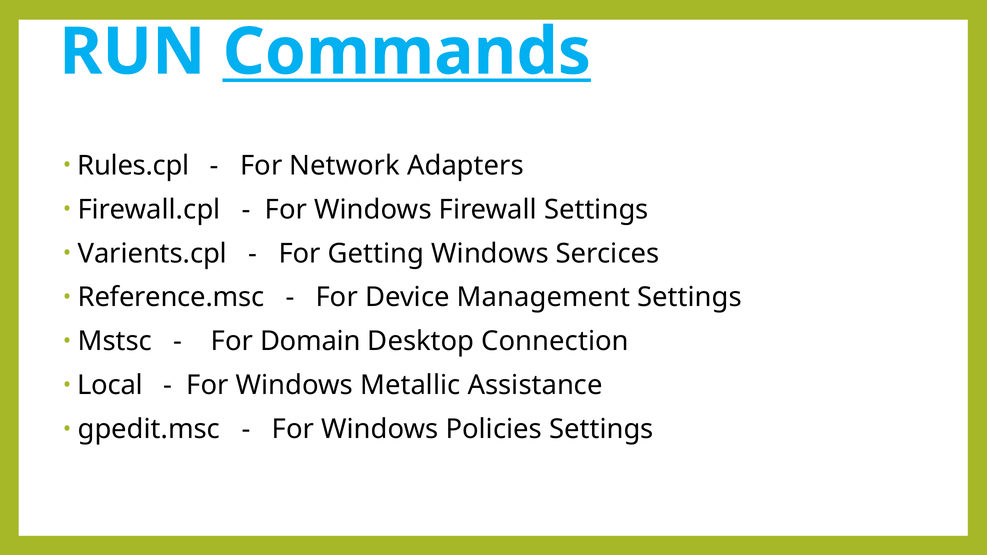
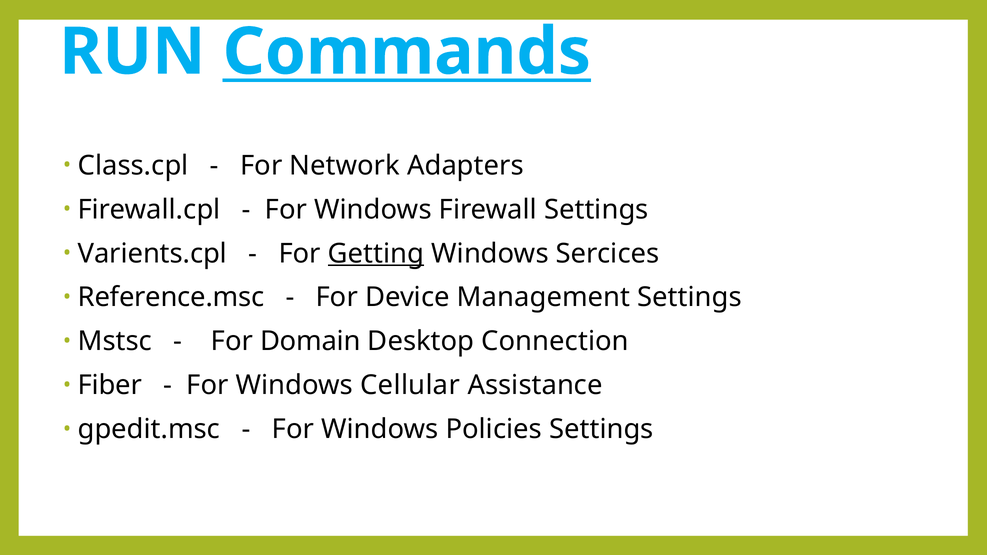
Rules.cpl: Rules.cpl -> Class.cpl (133, 166)
Getting underline: none -> present (376, 254)
Local: Local -> Fiber (110, 386)
Metallic: Metallic -> Cellular (410, 386)
